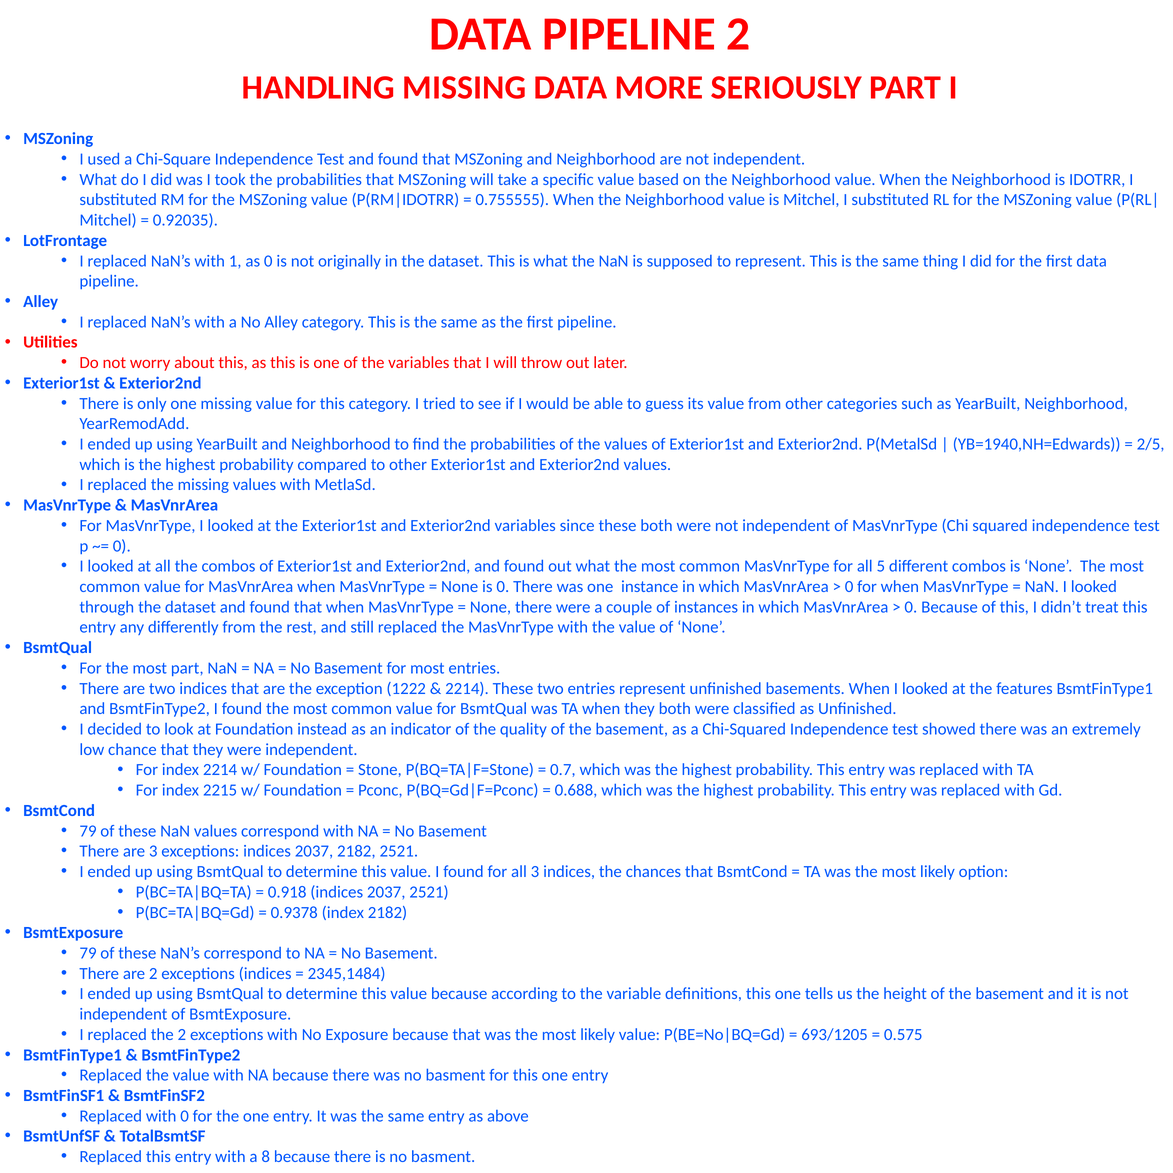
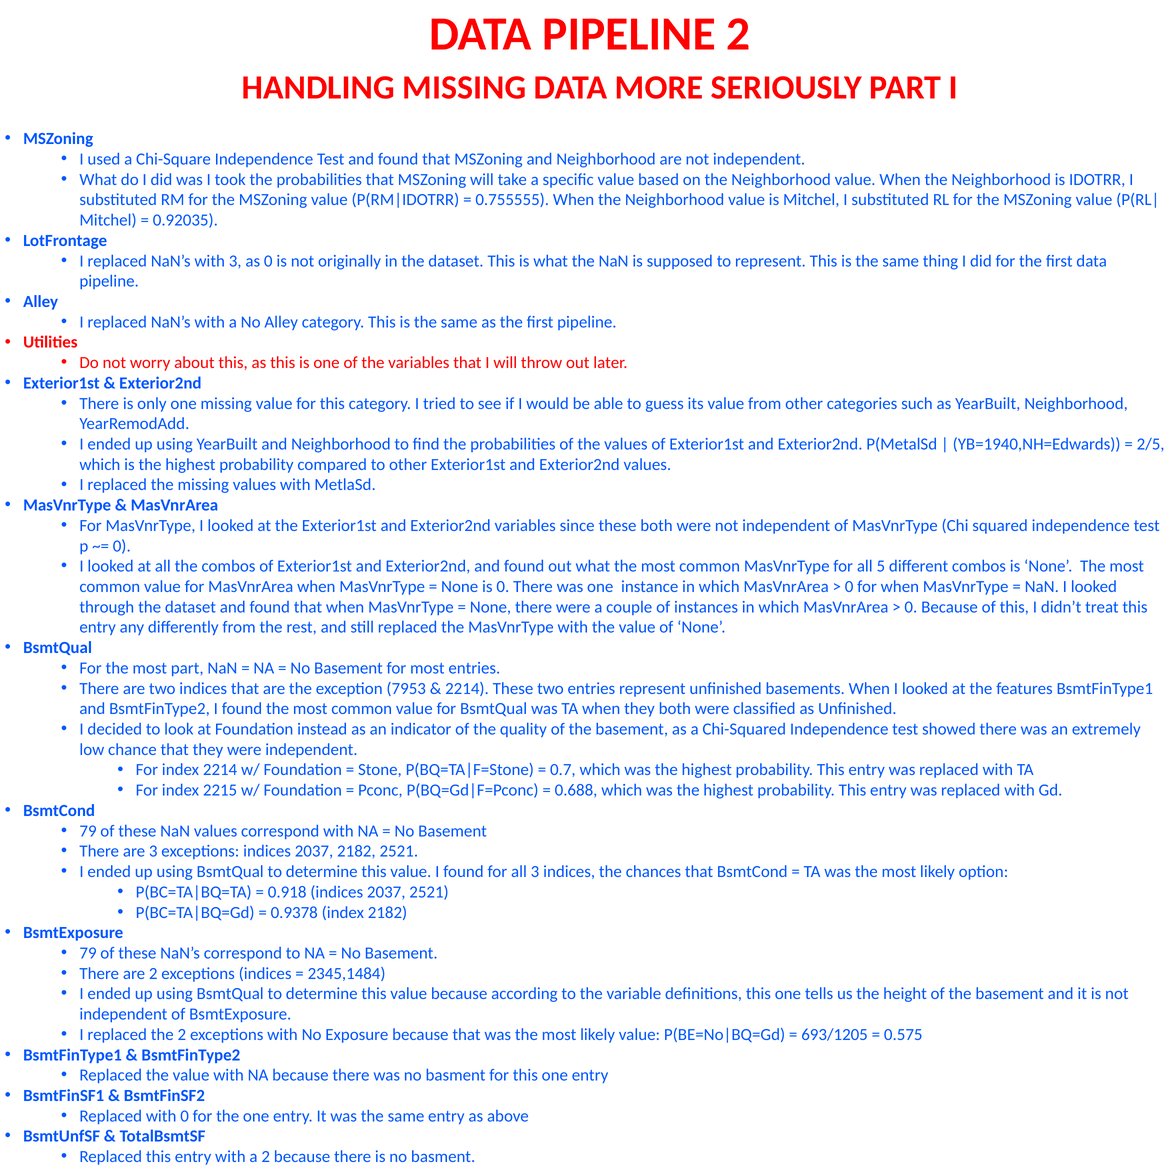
with 1: 1 -> 3 (235, 261)
1222: 1222 -> 7953 (406, 688)
a 8: 8 -> 2 (266, 1157)
